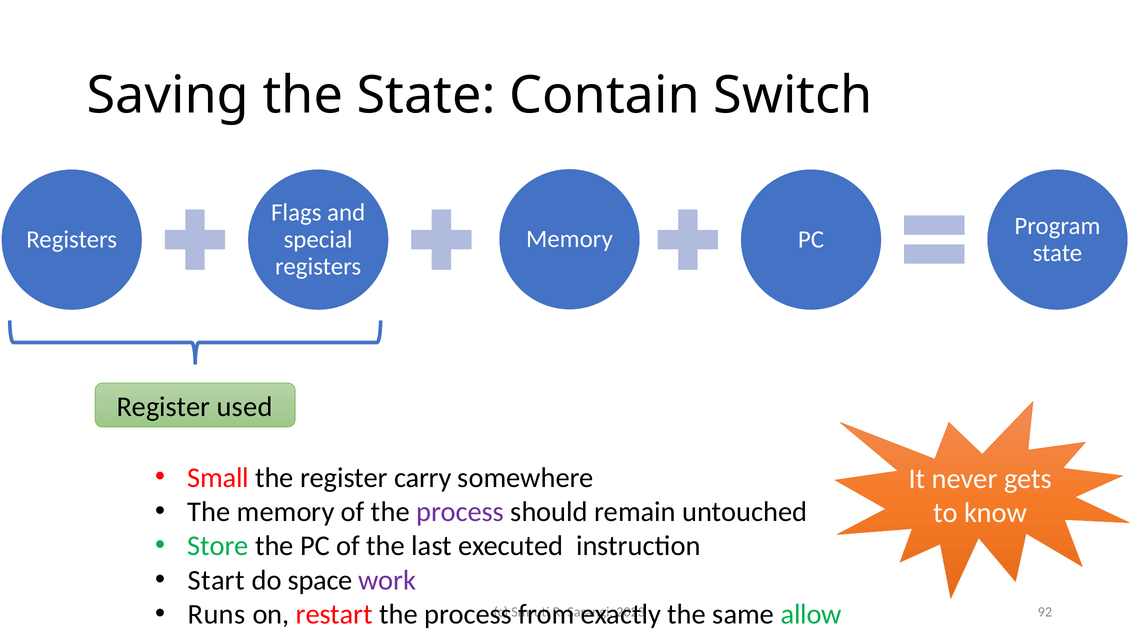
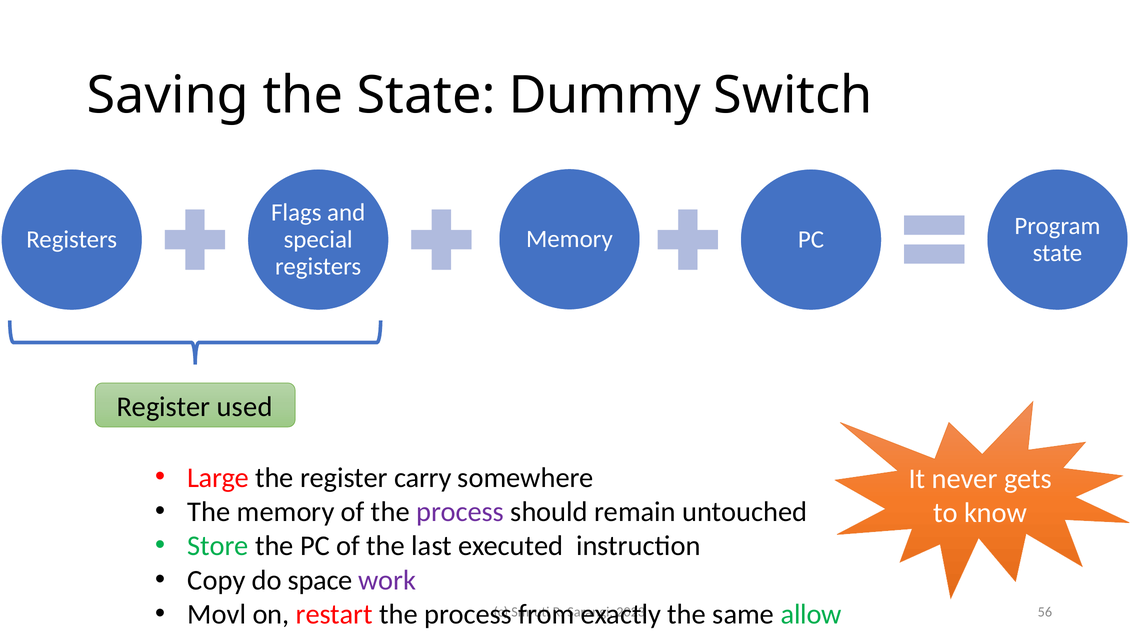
Contain: Contain -> Dummy (605, 96)
Small: Small -> Large (218, 477)
Start: Start -> Copy (216, 580)
Runs: Runs -> Movl (217, 614)
92: 92 -> 56 (1045, 612)
